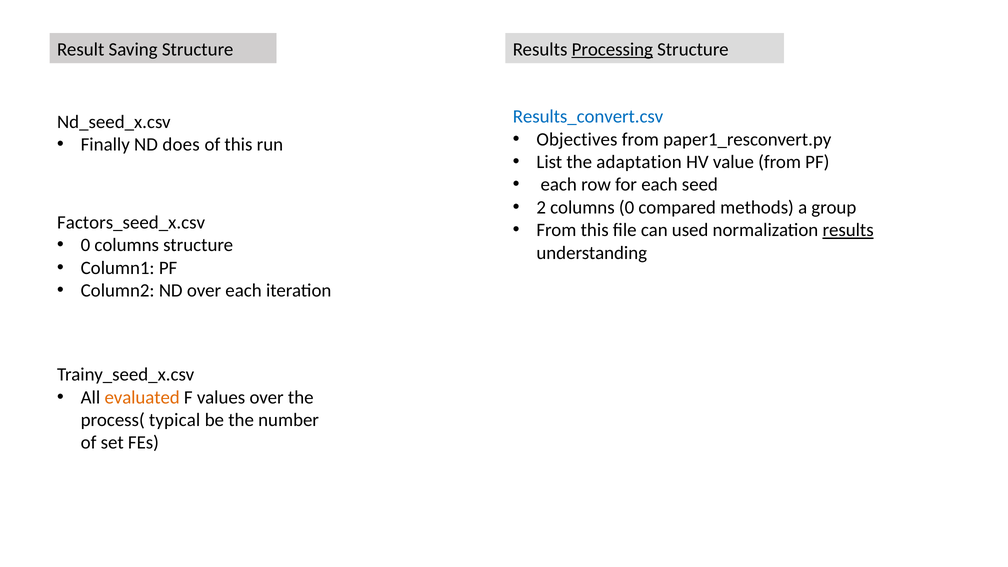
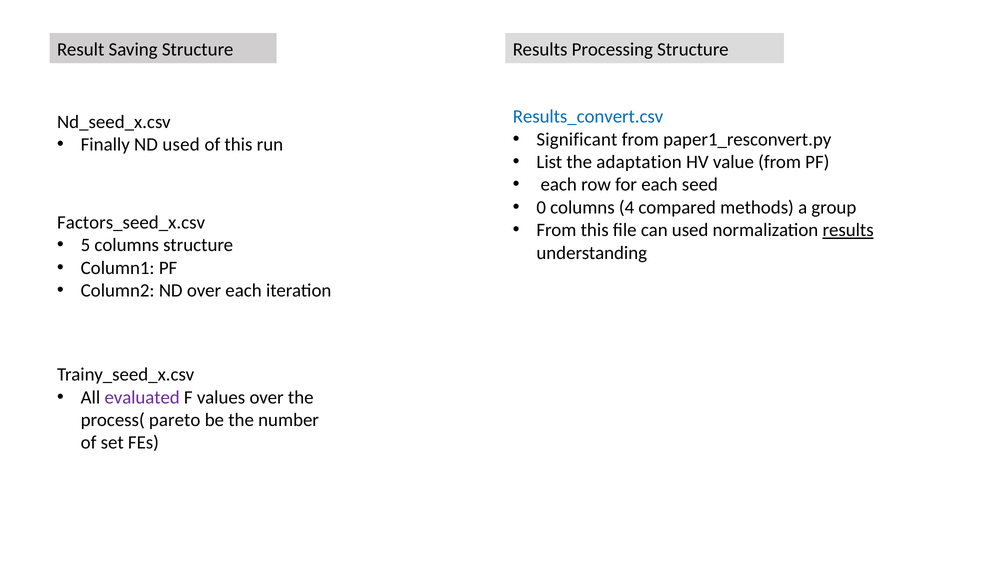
Processing underline: present -> none (612, 49)
Objectives: Objectives -> Significant (577, 139)
ND does: does -> used (181, 145)
2: 2 -> 0 (541, 207)
columns 0: 0 -> 4 (627, 207)
0: 0 -> 5 (86, 245)
evaluated colour: orange -> purple (142, 397)
typical: typical -> pareto (175, 420)
